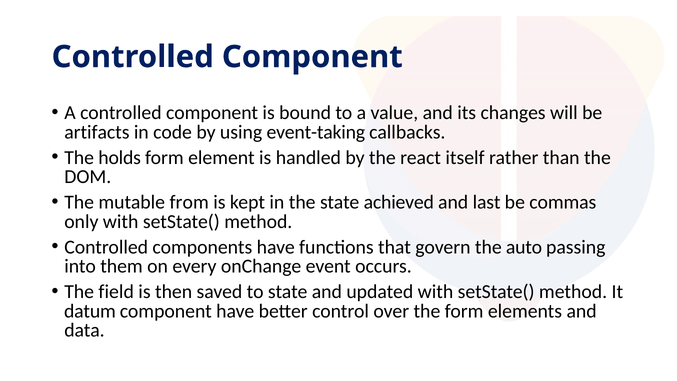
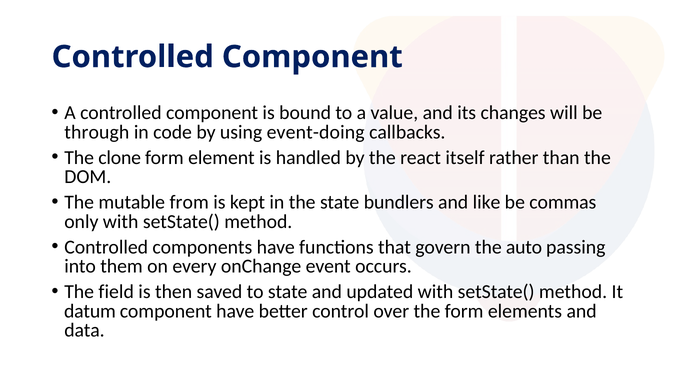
artifacts: artifacts -> through (97, 132)
event-taking: event-taking -> event-doing (316, 132)
holds: holds -> clone (120, 158)
achieved: achieved -> bundlers (399, 202)
last: last -> like (487, 202)
